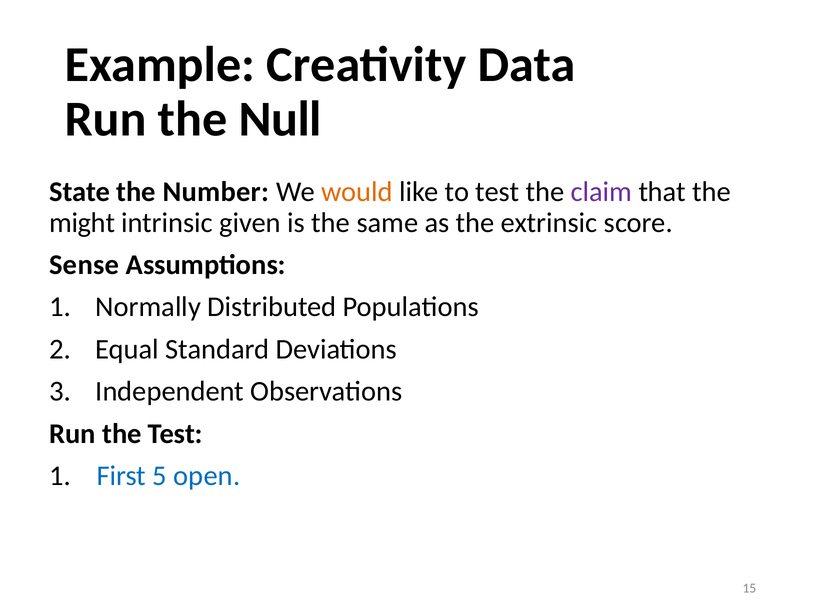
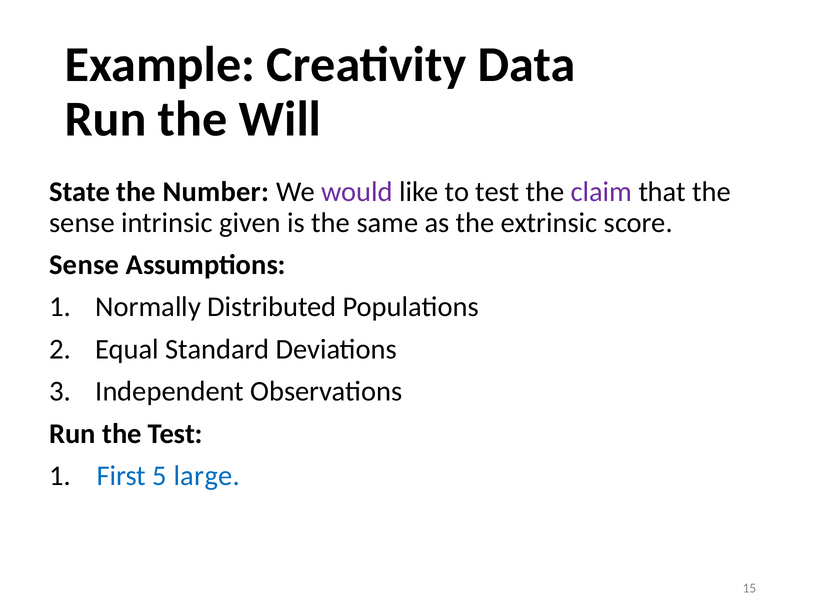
Null: Null -> Will (280, 119)
would colour: orange -> purple (357, 192)
might: might -> sense (82, 223)
open: open -> large (207, 476)
